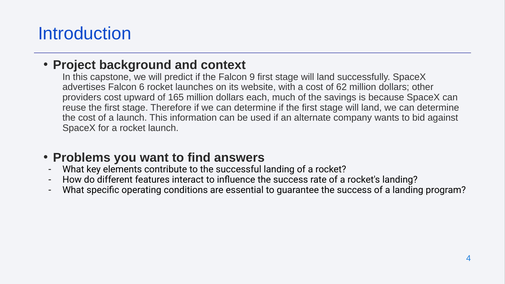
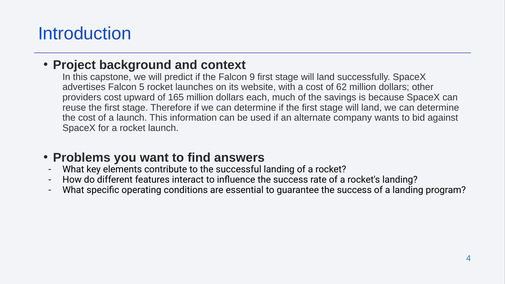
6: 6 -> 5 (142, 87)
